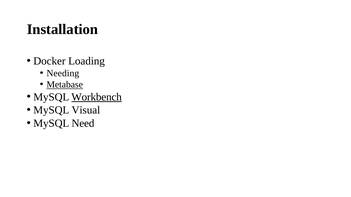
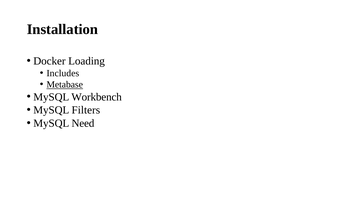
Needing: Needing -> Includes (63, 73)
Workbench underline: present -> none (97, 97)
Visual: Visual -> Filters (86, 110)
